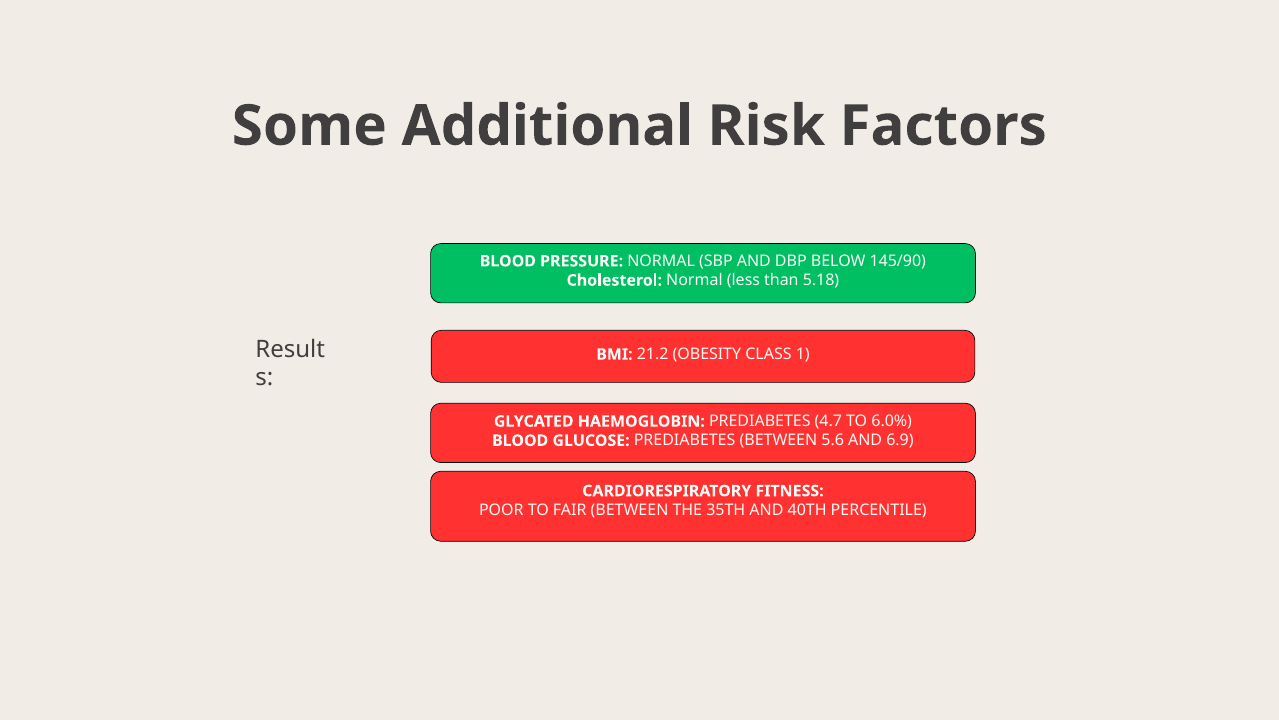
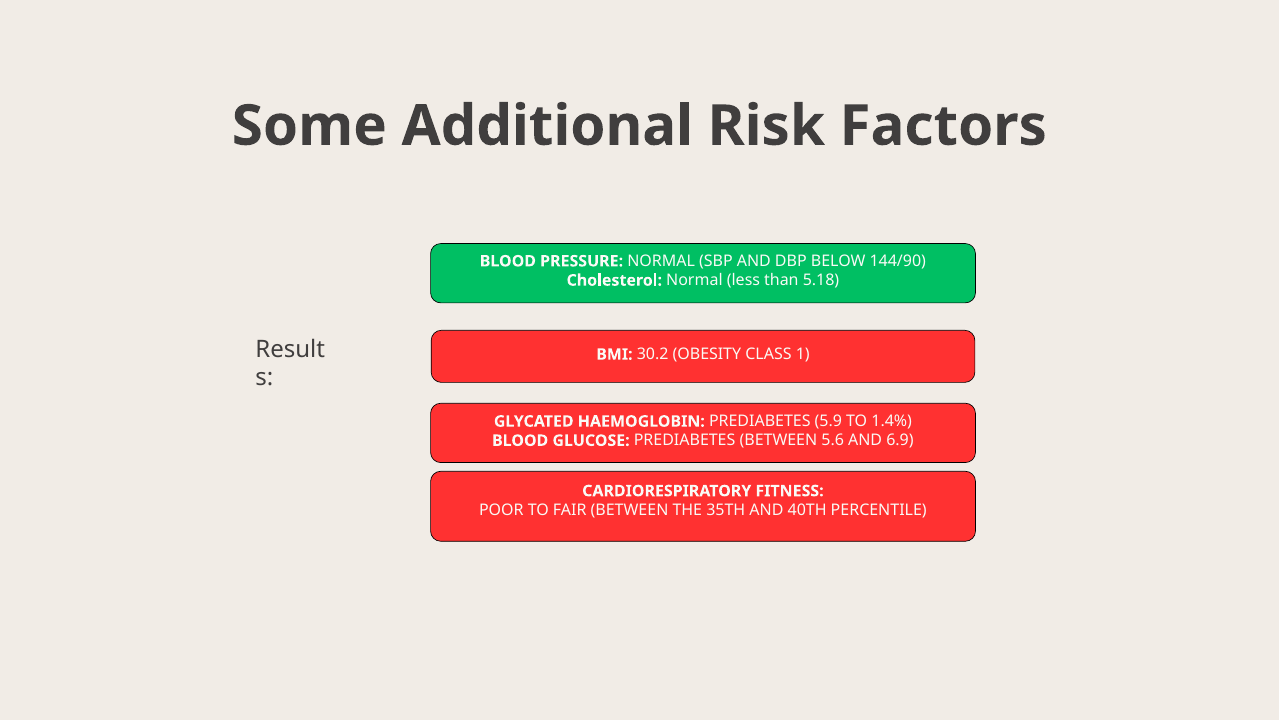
145/90: 145/90 -> 144/90 (898, 261)
21.2: 21.2 -> 30.2 (653, 354)
4.7: 4.7 -> 5.9 (828, 421)
6.0%: 6.0% -> 1.4% (892, 421)
